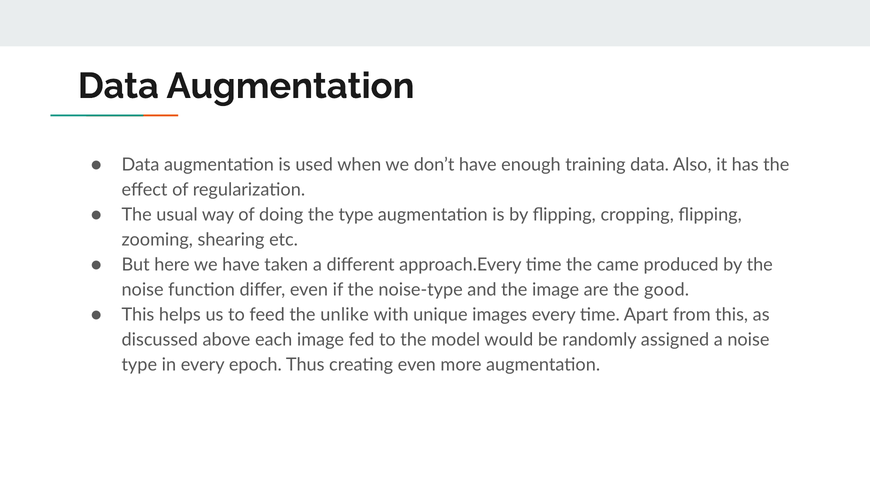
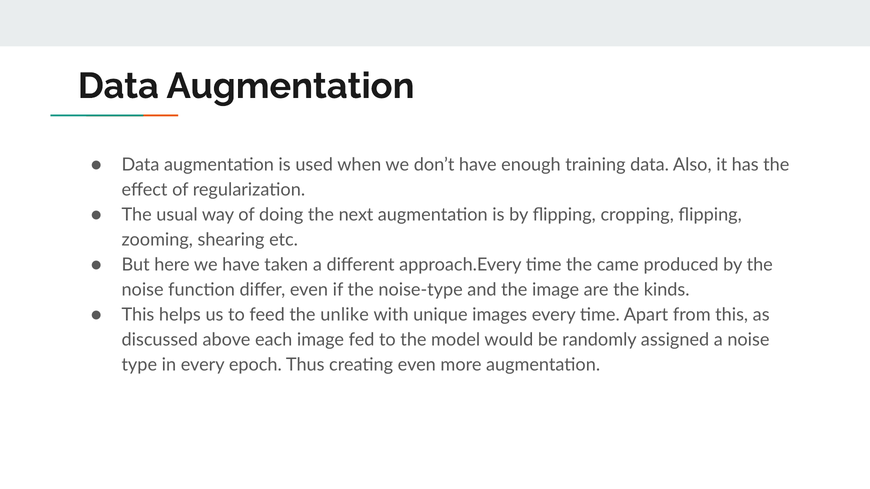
the type: type -> next (356, 215)
good: good -> kinds (667, 290)
